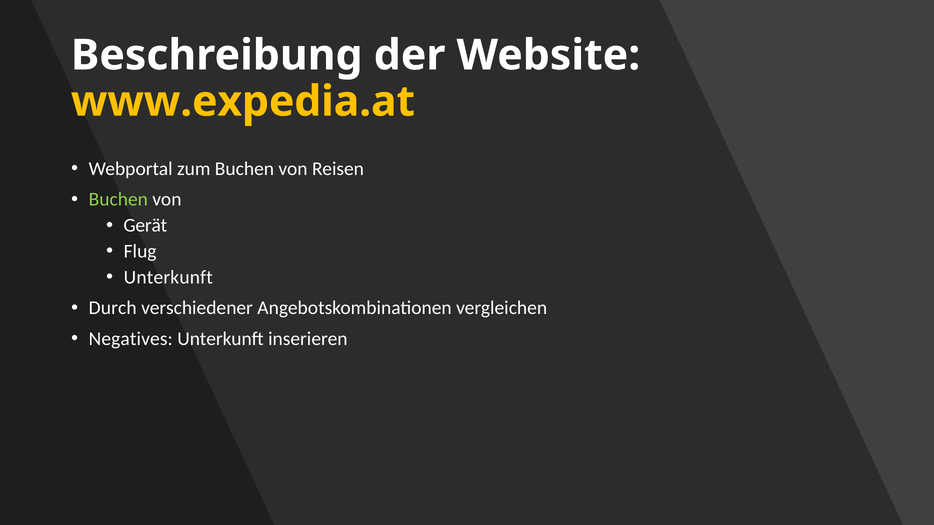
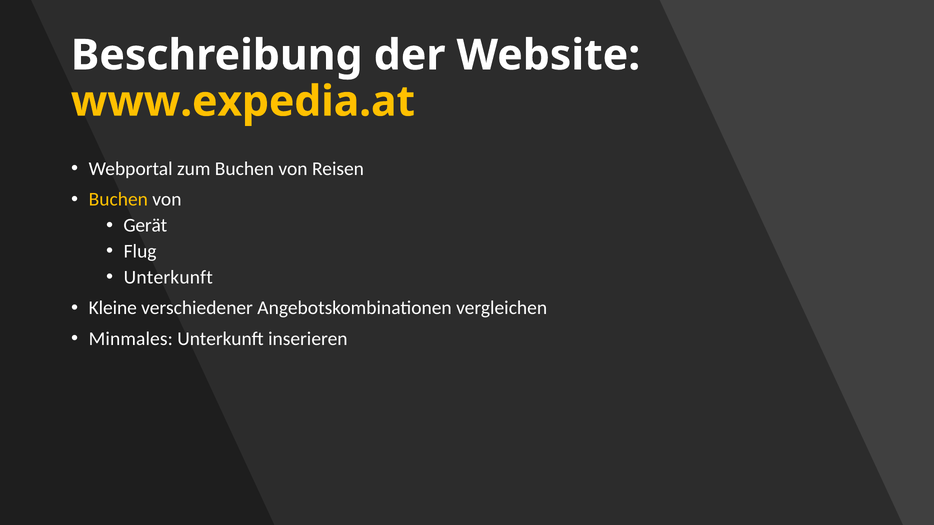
Buchen colour: light green -> yellow (118, 200)
Durch: Durch -> Kleine (113, 308)
Negatives: Negatives -> Minmales (131, 339)
